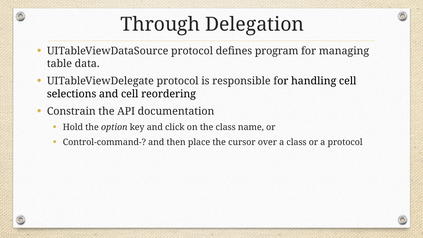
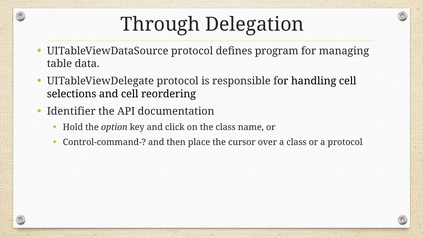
Constrain: Constrain -> Identifier (71, 111)
